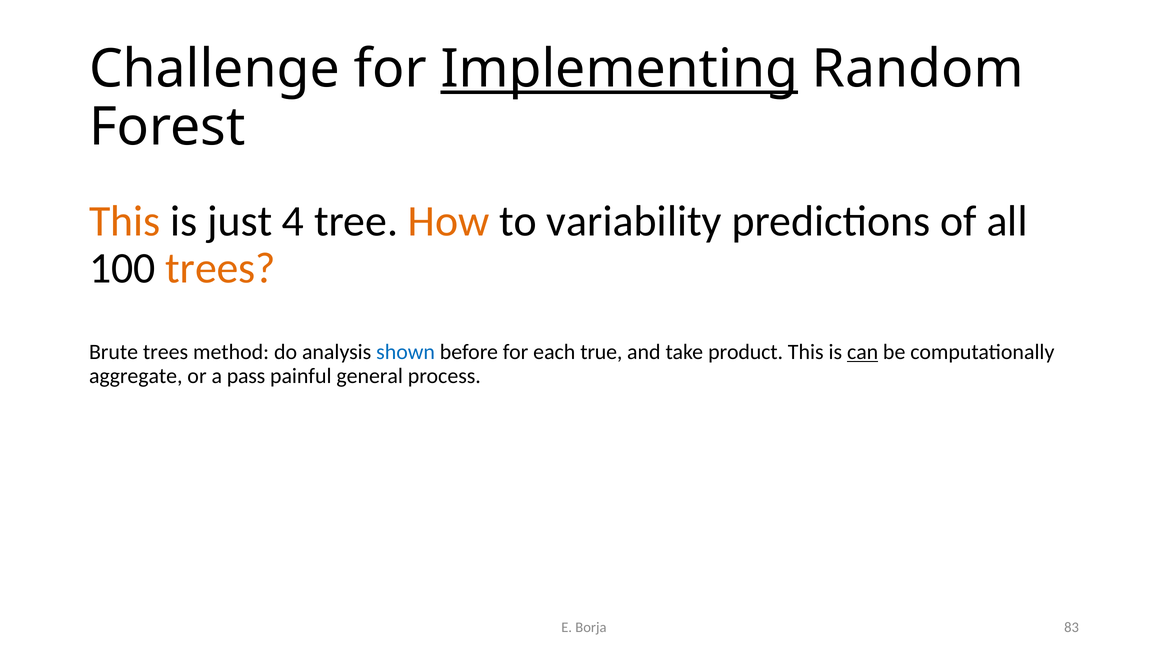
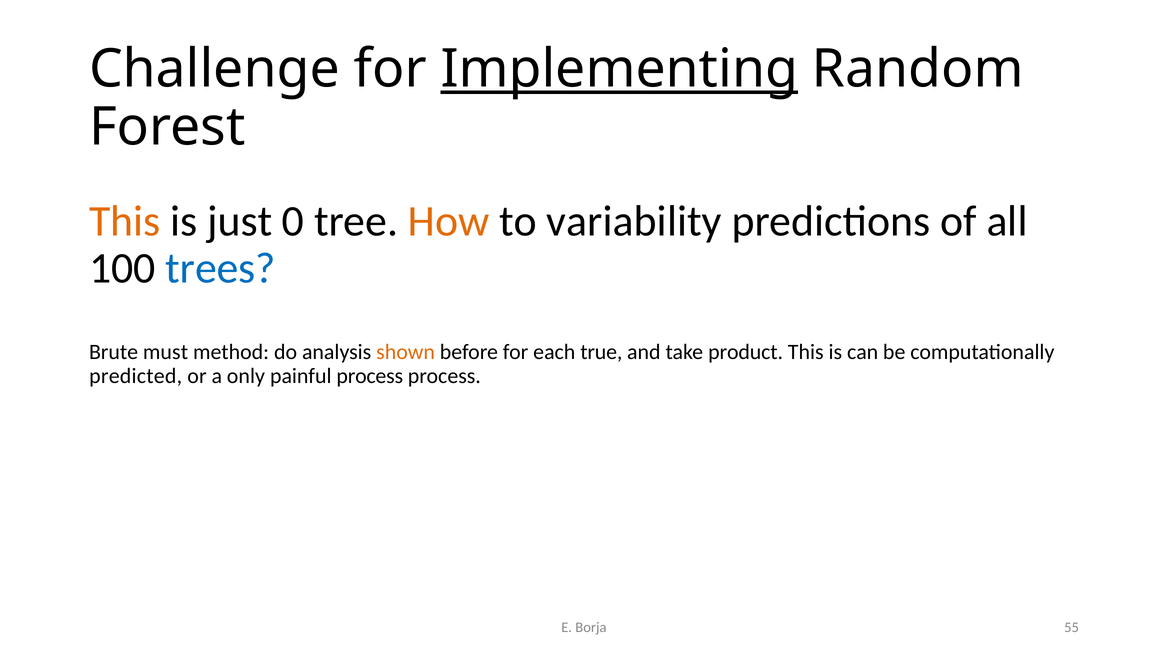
4: 4 -> 0 (293, 221)
trees colour: orange -> blue (221, 269)
Brute trees: trees -> must (165, 352)
shown colour: blue -> orange (406, 352)
can underline: present -> none (863, 352)
aggregate: aggregate -> predicted (136, 376)
pass: pass -> only (246, 376)
painful general: general -> process (370, 376)
83: 83 -> 55 (1072, 627)
